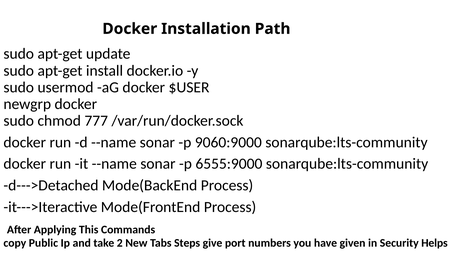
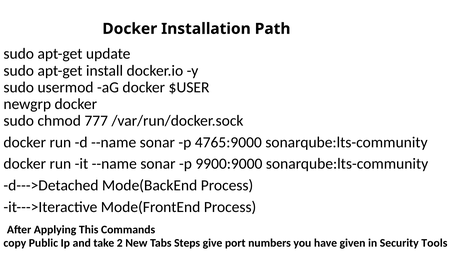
9060:9000: 9060:9000 -> 4765:9000 (228, 143)
6555:9000: 6555:9000 -> 9900:9000 (229, 164)
Helps: Helps -> Tools (434, 244)
